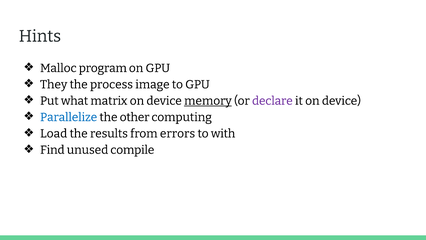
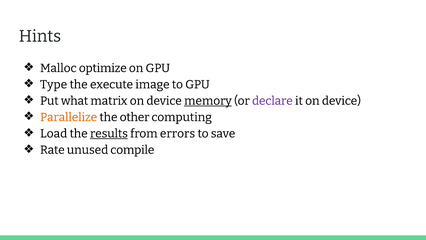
program: program -> optimize (103, 68)
They: They -> Type (54, 84)
process: process -> execute (112, 84)
Parallelize colour: blue -> orange (69, 117)
results underline: none -> present (109, 133)
with: with -> save (223, 133)
Find: Find -> Rate (52, 150)
